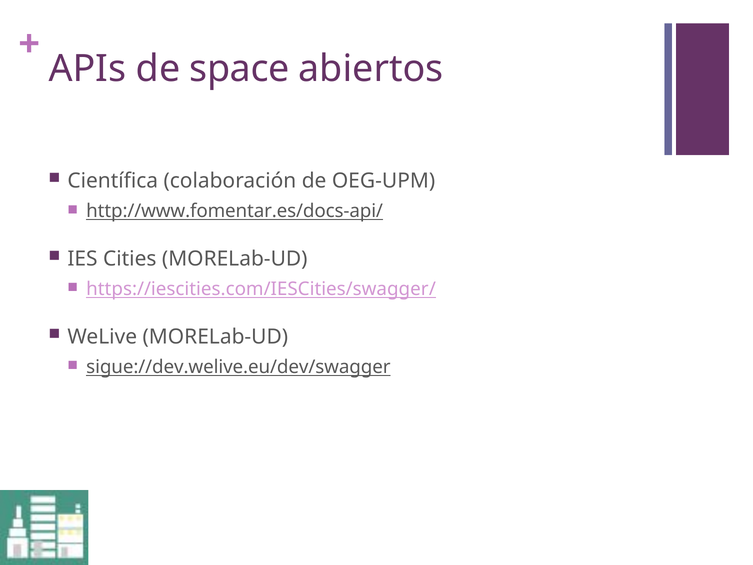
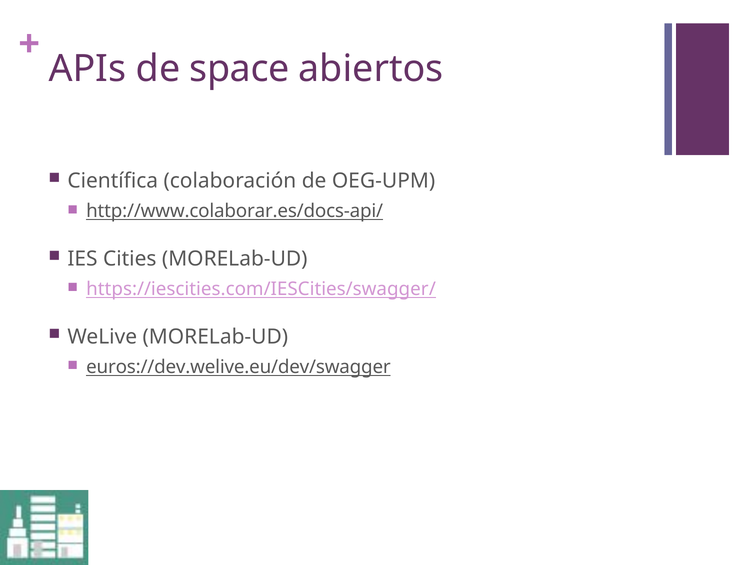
http://www.fomentar.es/docs-api/: http://www.fomentar.es/docs-api/ -> http://www.colaborar.es/docs-api/ (235, 211)
sigue://dev.welive.eu/dev/swagger: sigue://dev.welive.eu/dev/swagger -> euros://dev.welive.eu/dev/swagger (238, 367)
